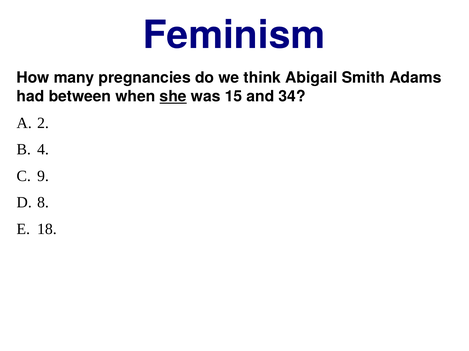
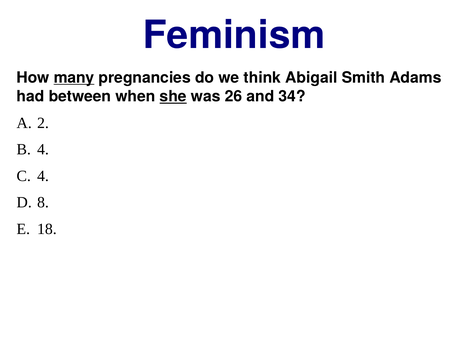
many underline: none -> present (74, 78)
15: 15 -> 26 (233, 97)
9: 9 -> 4 (43, 176)
